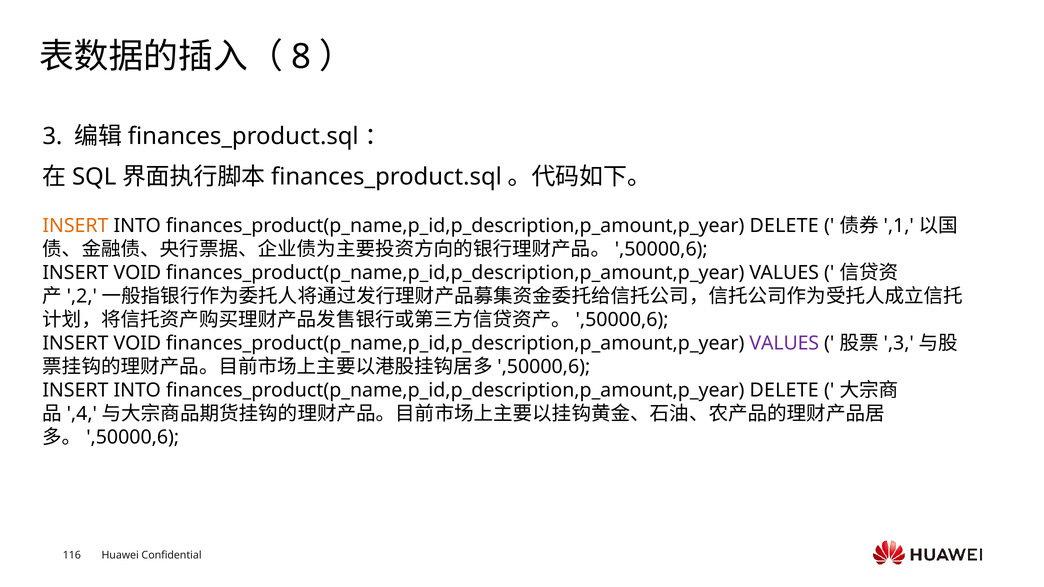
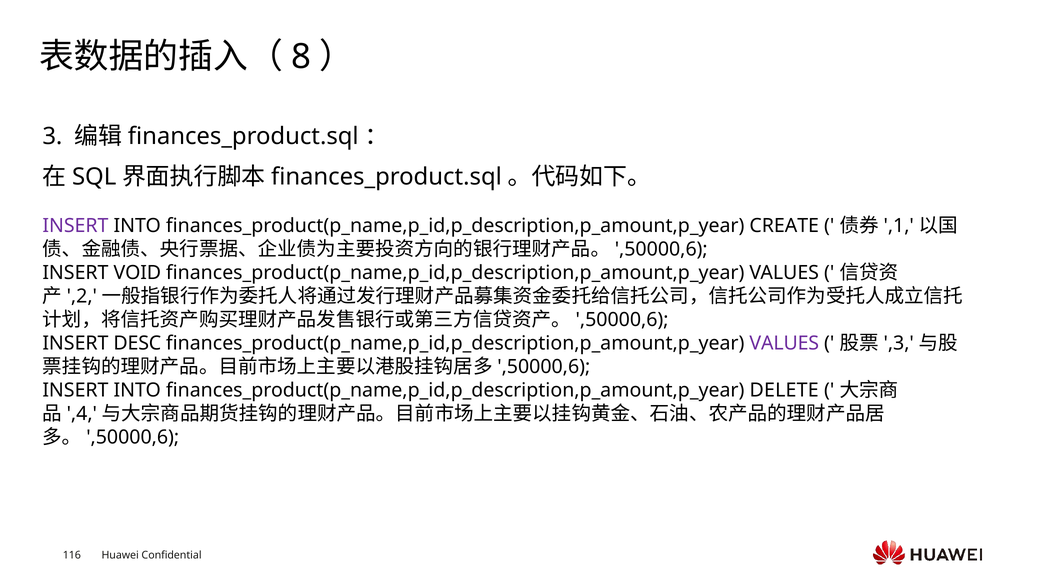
INSERT colour: orange -> purple (75, 226)
DELETE: DELETE -> CREATE (784, 226)
VOID: VOID -> DESC (137, 343)
